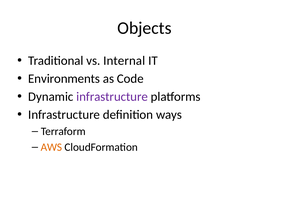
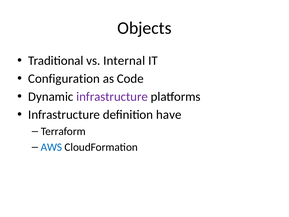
Environments: Environments -> Configuration (64, 79)
ways: ways -> have (169, 115)
AWS colour: orange -> blue (51, 147)
